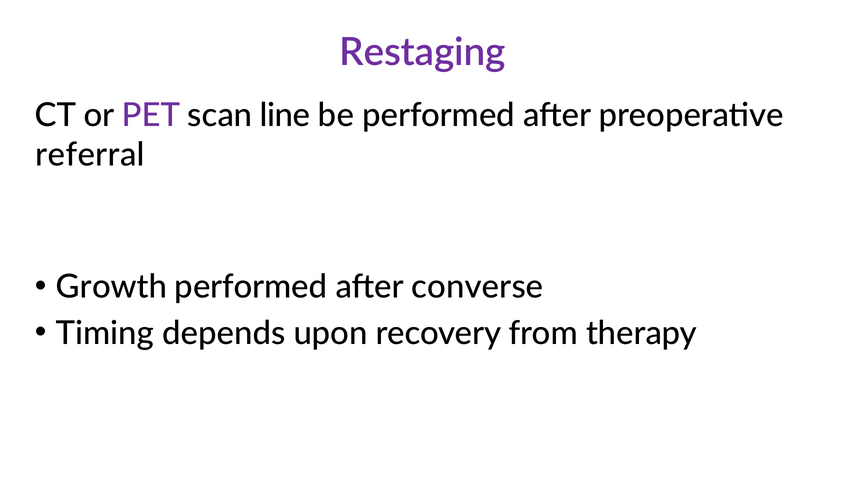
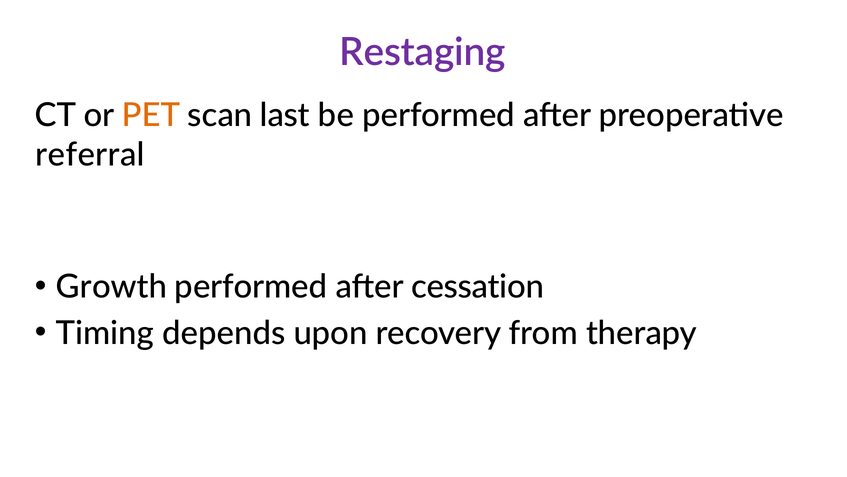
PET colour: purple -> orange (151, 115)
line: line -> last (285, 115)
converse: converse -> cessation (478, 287)
